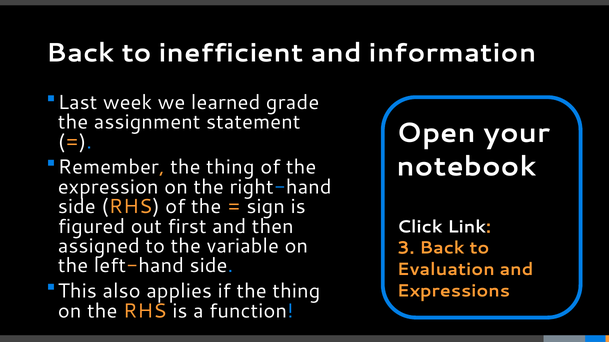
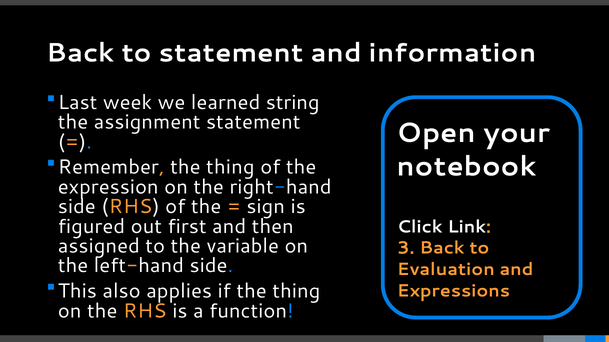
to inefficient: inefficient -> statement (231, 53)
grade: grade -> string (293, 103)
